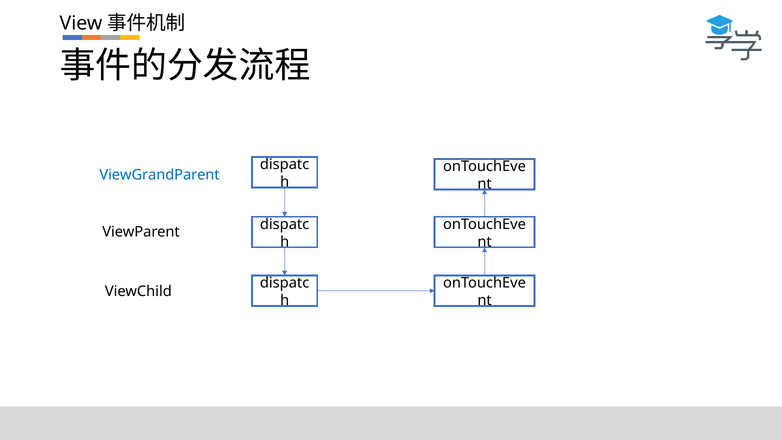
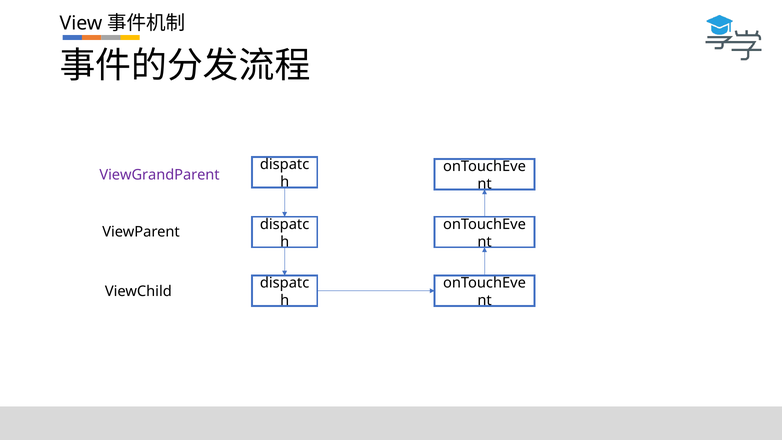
ViewGrandParent colour: blue -> purple (160, 175)
